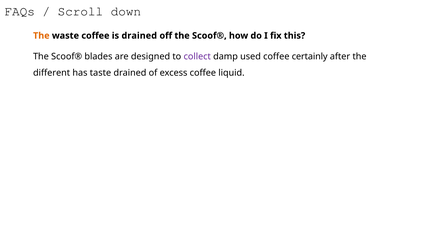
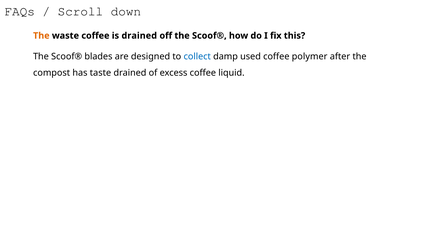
collect colour: purple -> blue (197, 56)
certainly: certainly -> polymer (310, 56)
different: different -> compost (52, 73)
